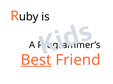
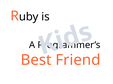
Best underline: present -> none (36, 60)
